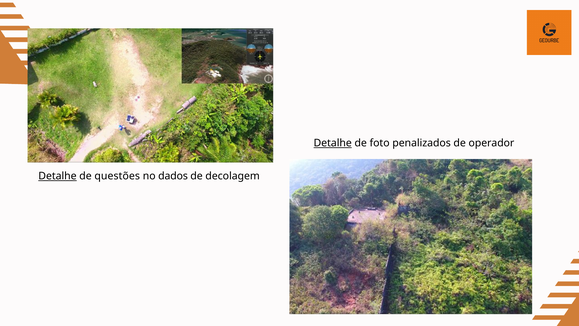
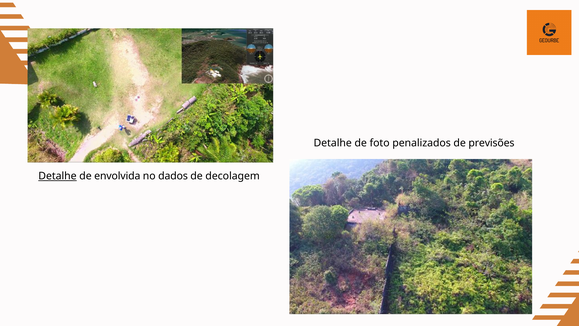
Detalhe underline: present -> none (333, 143)
operador: operador -> previsões (491, 143)
questões: questões -> envolvida (117, 176)
